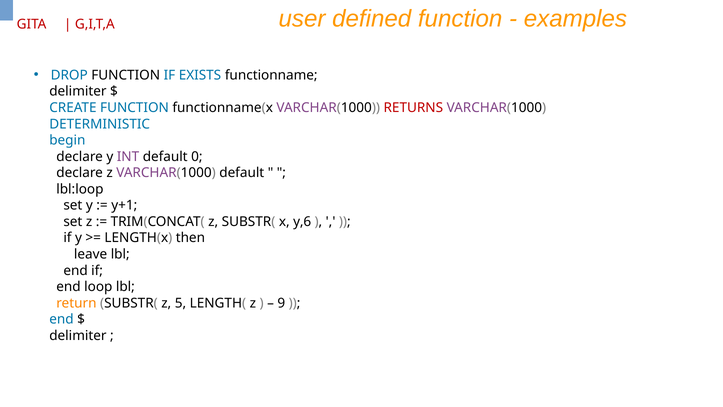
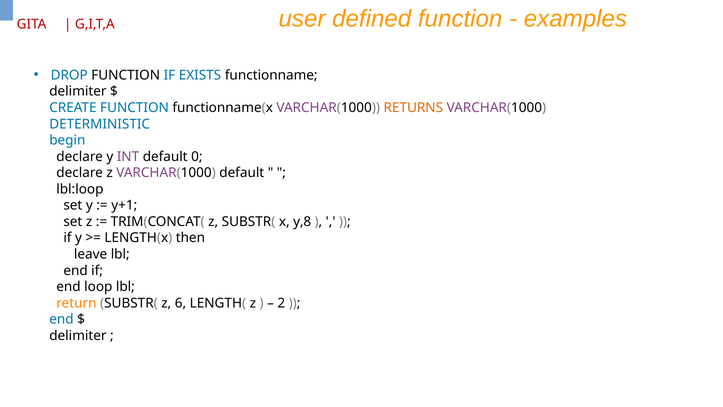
RETURNS colour: red -> orange (413, 108)
y,6: y,6 -> y,8 (302, 222)
5: 5 -> 6 (180, 303)
9: 9 -> 2 (281, 303)
